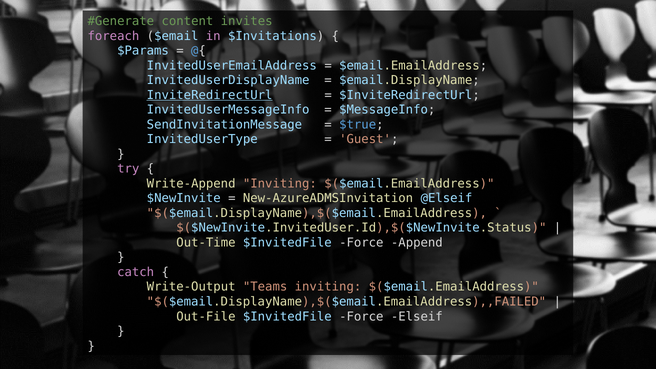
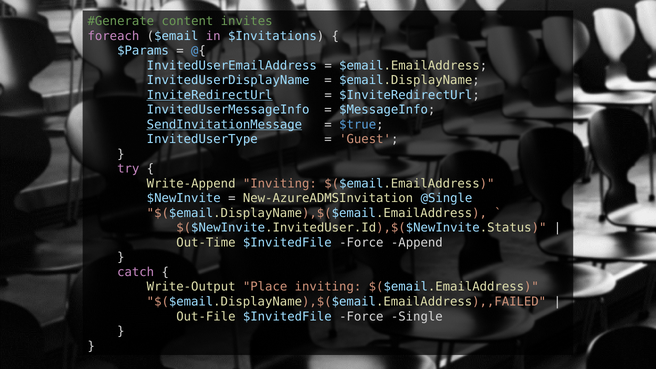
SendInvitationMessage underline: none -> present (224, 125)
@Elseif: @Elseif -> @Single (447, 198)
Teams: Teams -> Place (265, 287)
Elseif: Elseif -> Single (417, 316)
